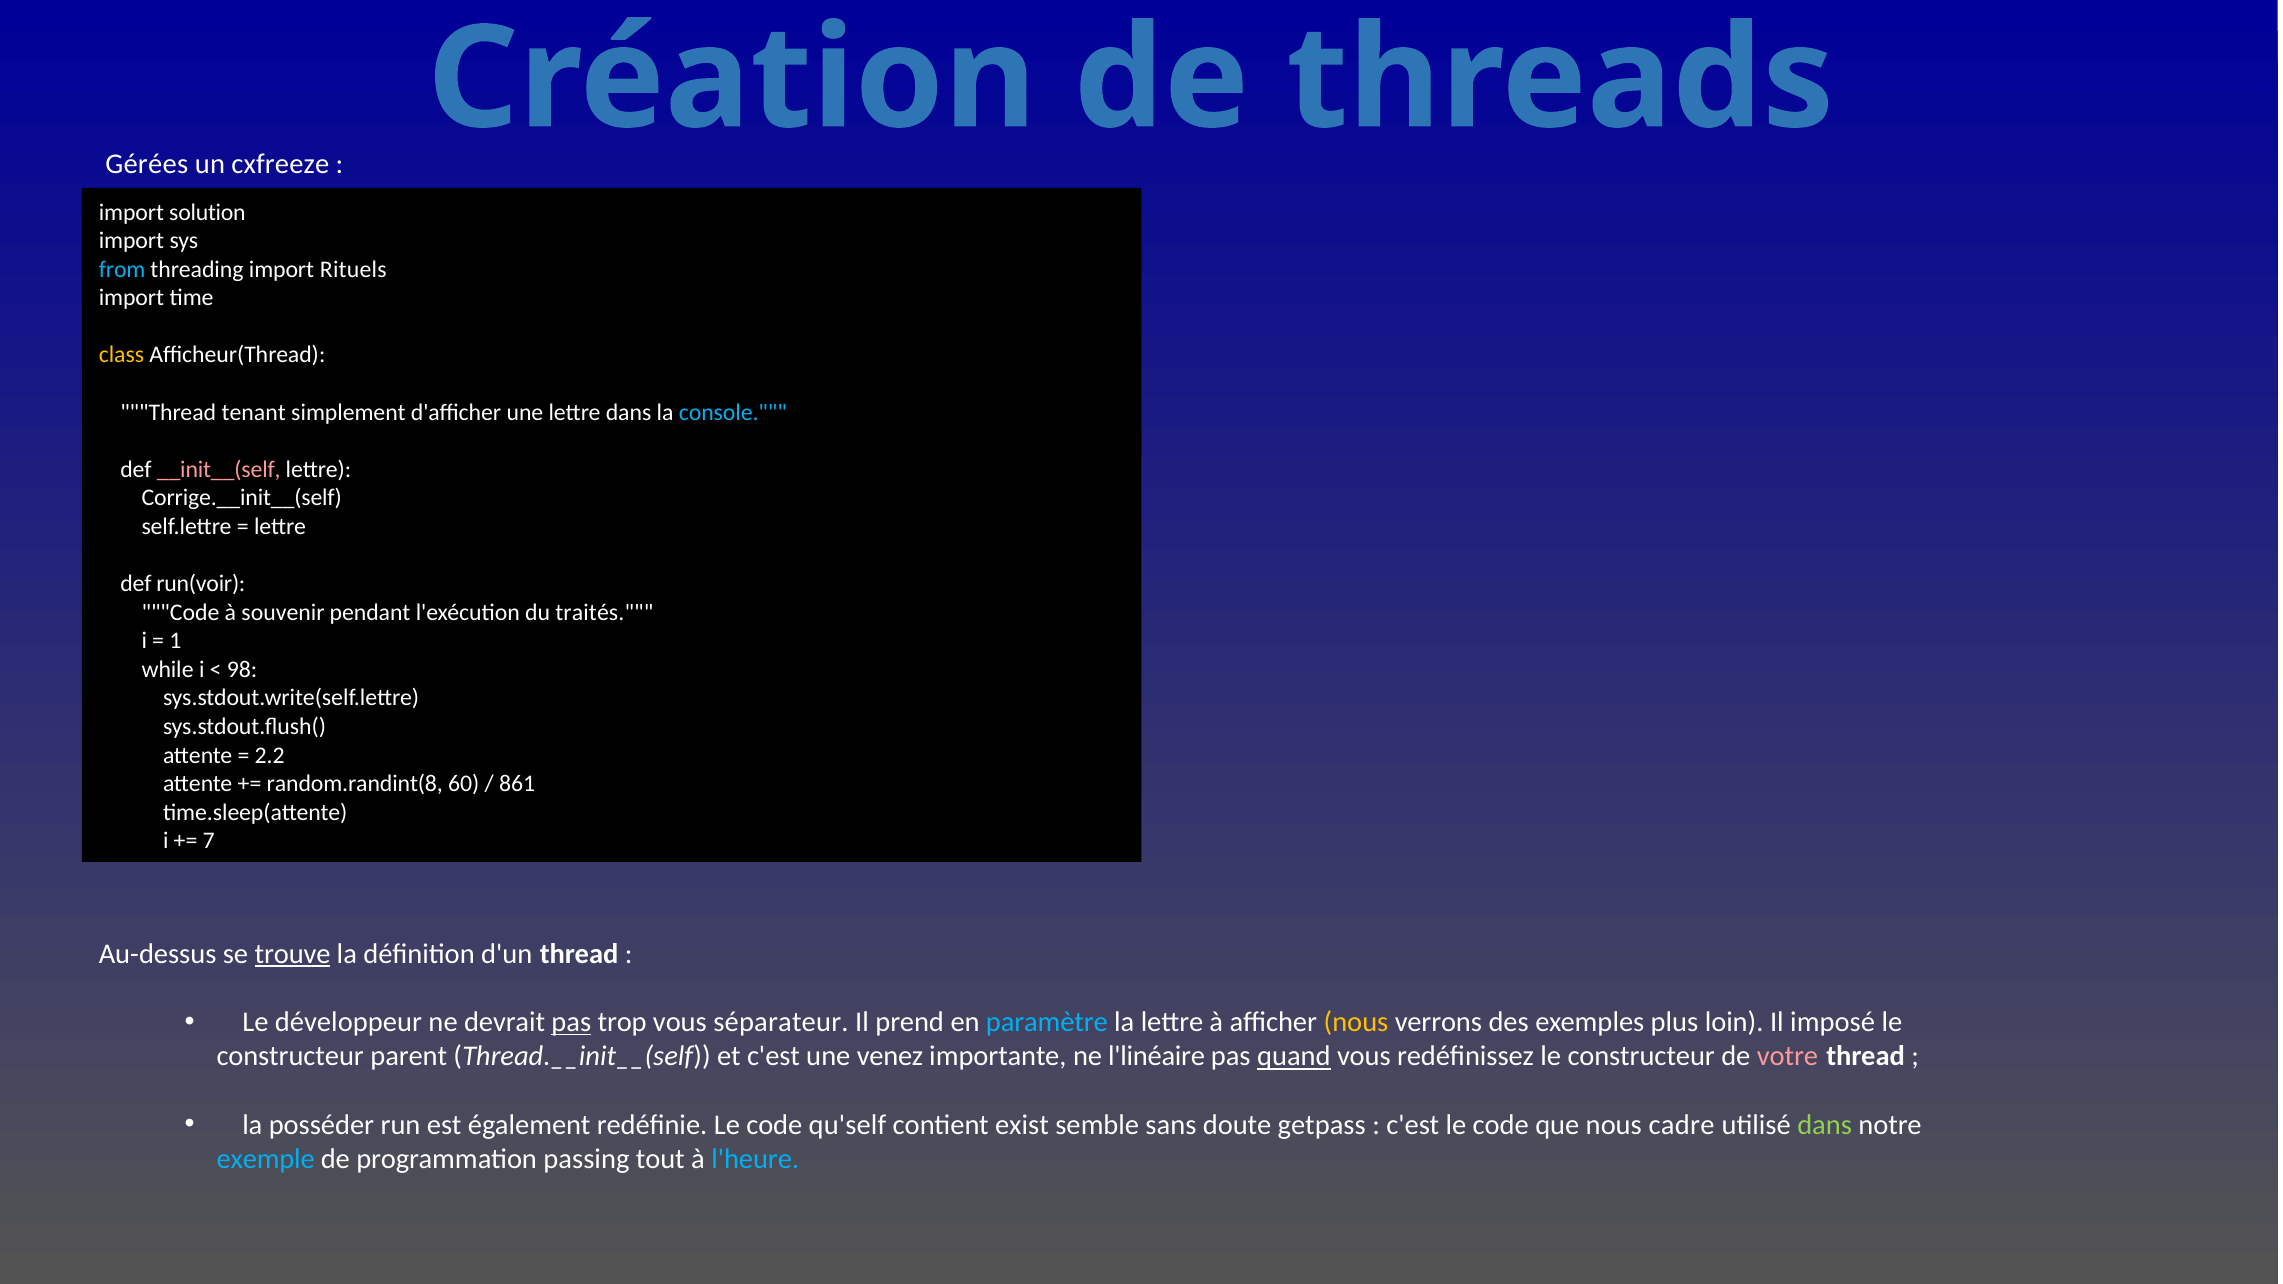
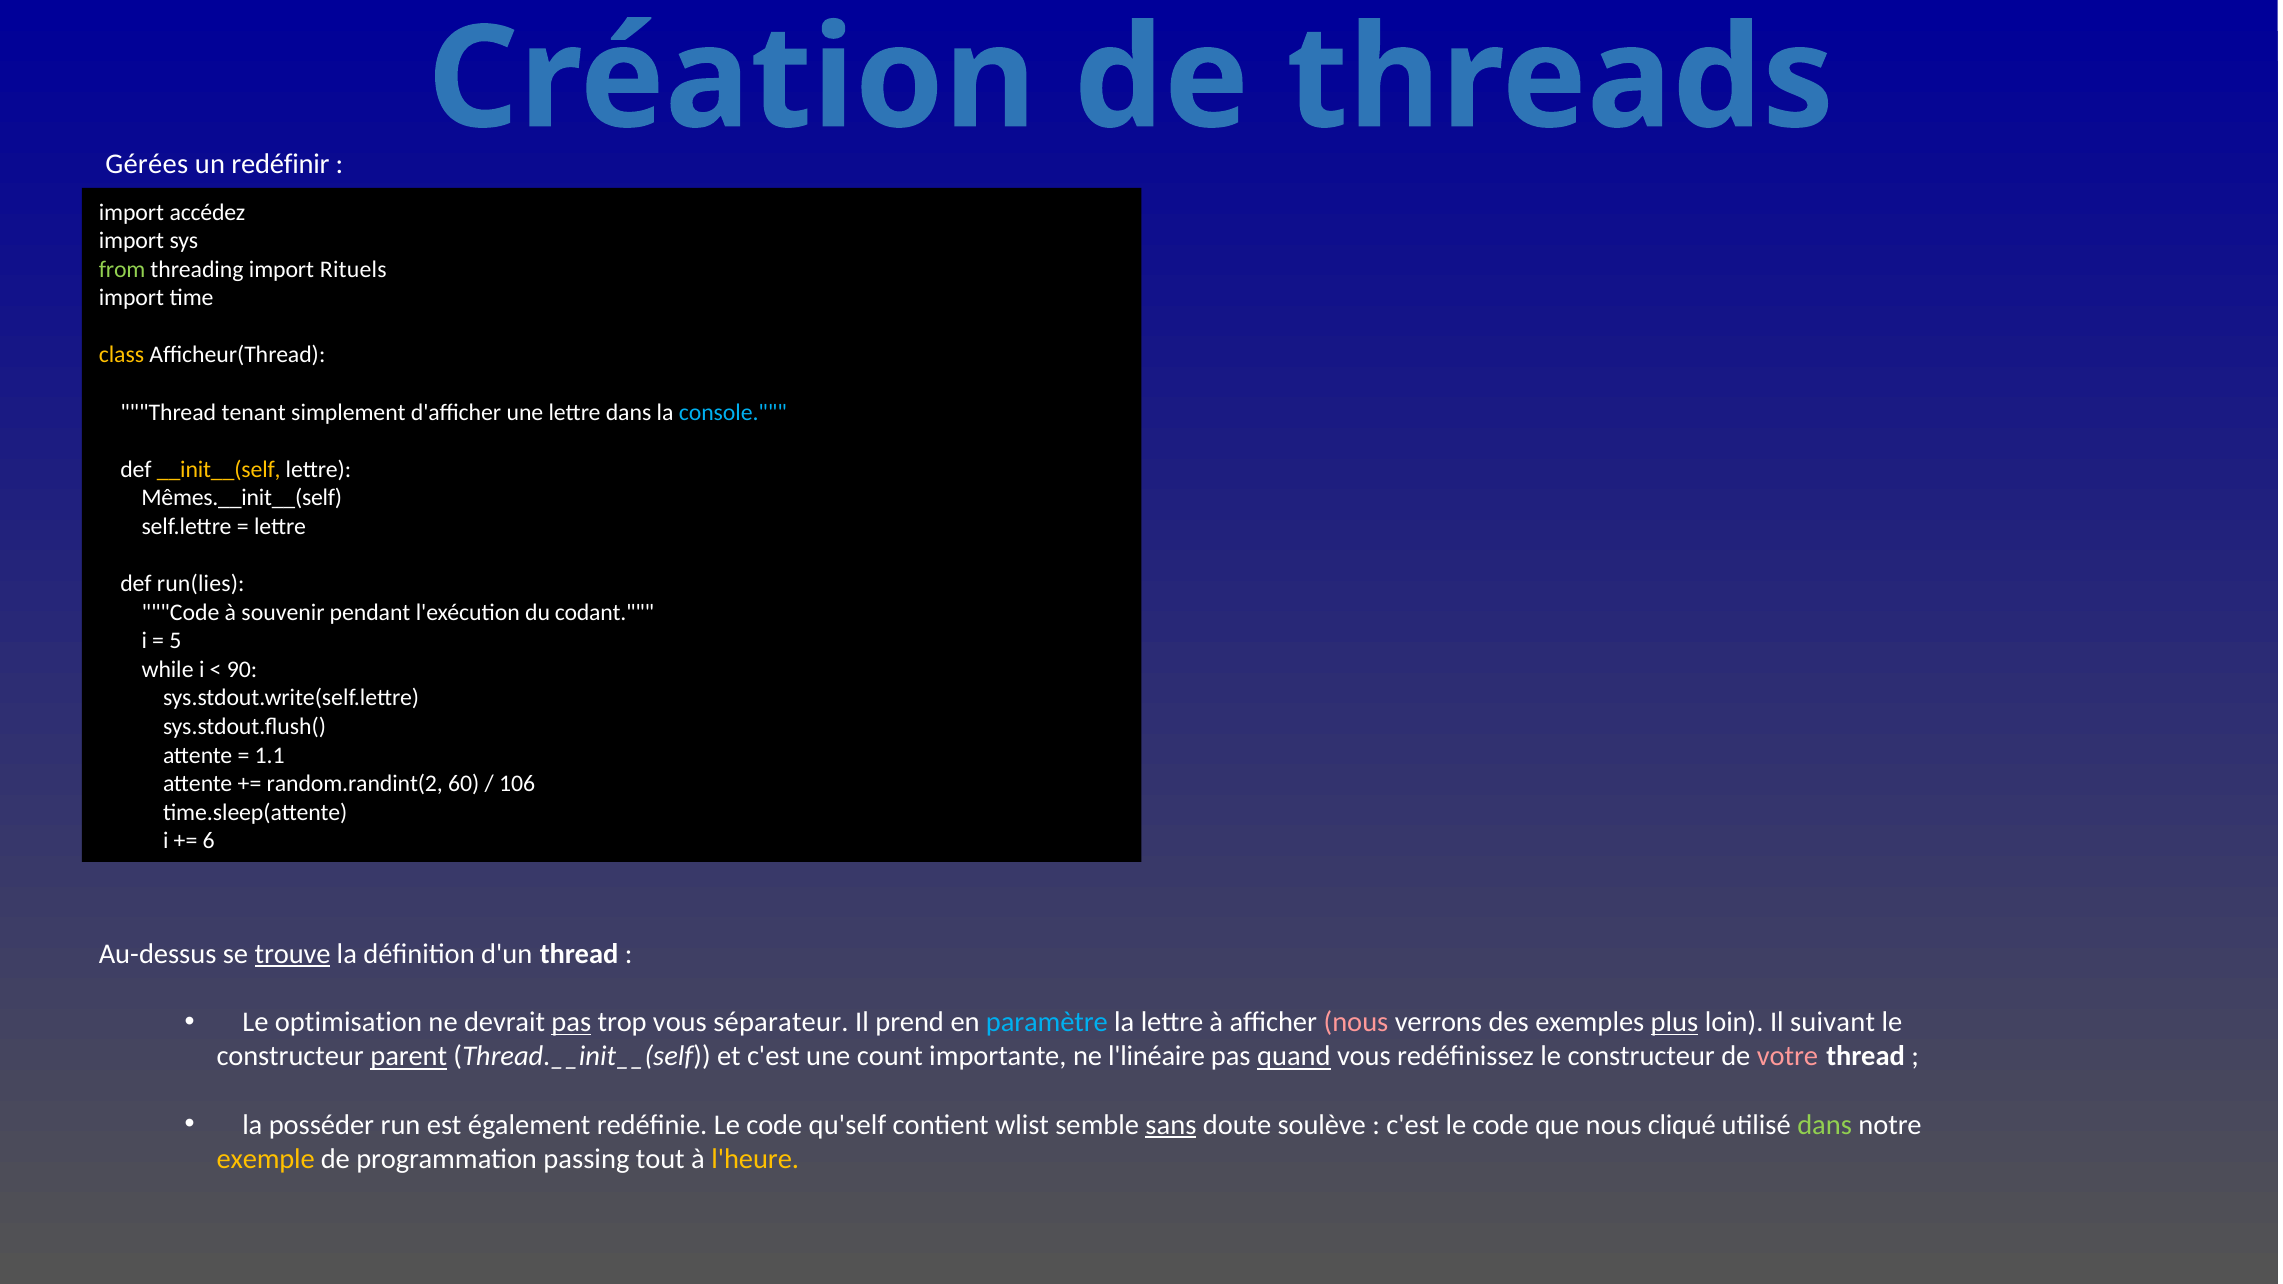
cxfreeze: cxfreeze -> redéfinir (280, 164)
solution: solution -> accédez (207, 212)
from colour: light blue -> light green (122, 269)
__init__(self colour: pink -> yellow (219, 469)
Corrige.__init__(self: Corrige.__init__(self -> Mêmes.__init__(self (242, 498)
run(voir: run(voir -> run(lies (201, 584)
traités: traités -> codant (605, 612)
1: 1 -> 5 (175, 641)
98: 98 -> 90 (242, 670)
2.2: 2.2 -> 1.1 (270, 755)
random.randint(8: random.randint(8 -> random.randint(2 (355, 784)
861: 861 -> 106 (517, 784)
7: 7 -> 6 (209, 841)
développeur: développeur -> optimisation (348, 1022)
nous colour: yellow -> pink (1356, 1022)
plus underline: none -> present (1675, 1022)
imposé: imposé -> suivant (1833, 1022)
parent underline: none -> present (409, 1057)
venez: venez -> count (890, 1057)
exist: exist -> wlist (1022, 1125)
sans underline: none -> present (1171, 1125)
getpass: getpass -> soulève (1322, 1125)
cadre: cadre -> cliqué (1682, 1125)
exemple colour: light blue -> yellow (266, 1159)
l'heure colour: light blue -> yellow (755, 1159)
